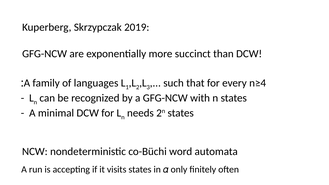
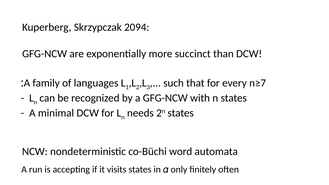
2019: 2019 -> 2094 (137, 27)
n≥4: n≥4 -> n≥7 (258, 83)
